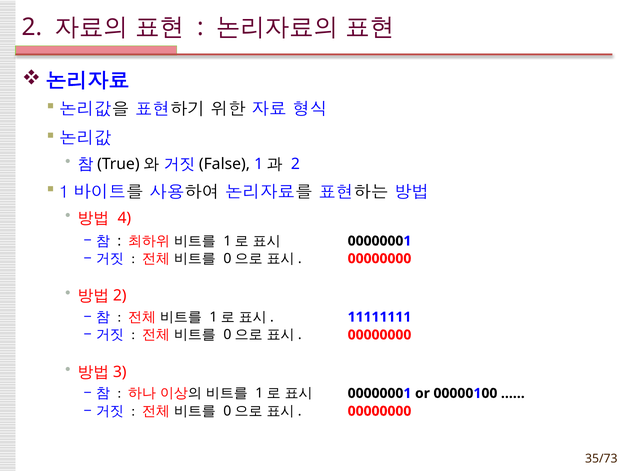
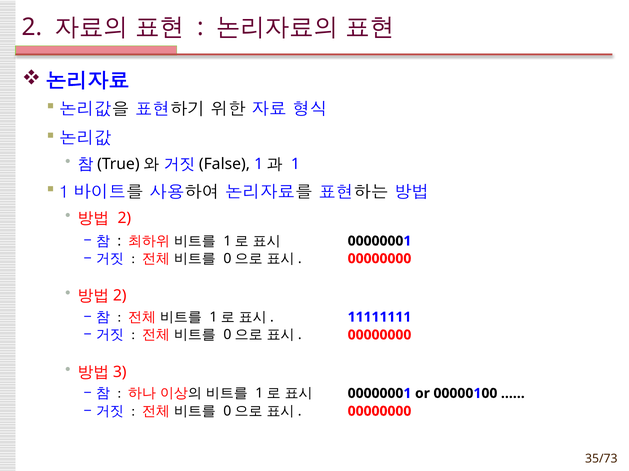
2: 2 -> 1 (295, 164)
4: 4 -> 2 (124, 218)
